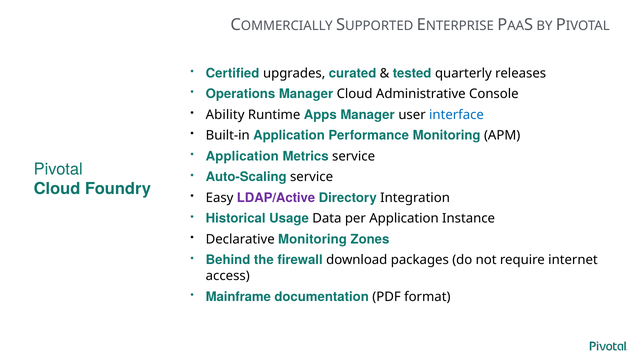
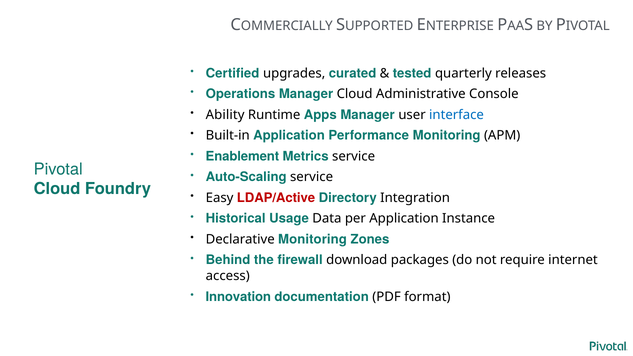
Application: Application -> Enablement (242, 156)
LDAP/Active colour: purple -> red (276, 198)
Mainframe: Mainframe -> Innovation (238, 297)
